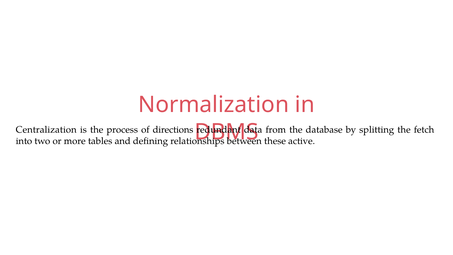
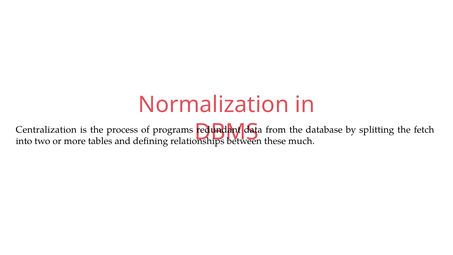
directions: directions -> programs (173, 130)
active: active -> much (302, 141)
